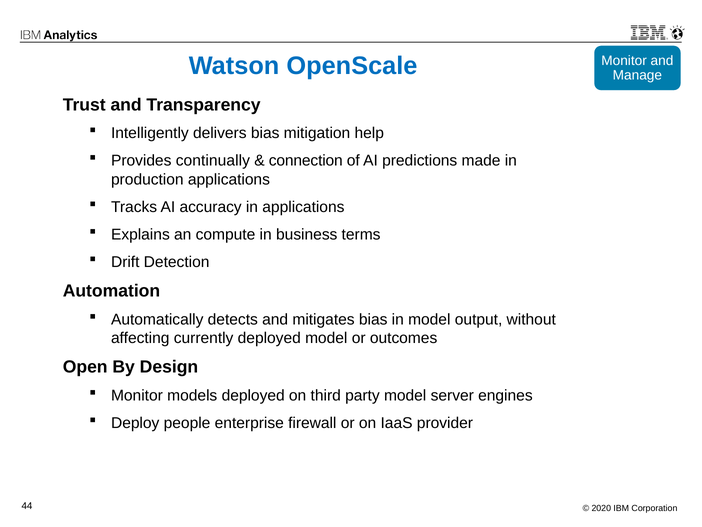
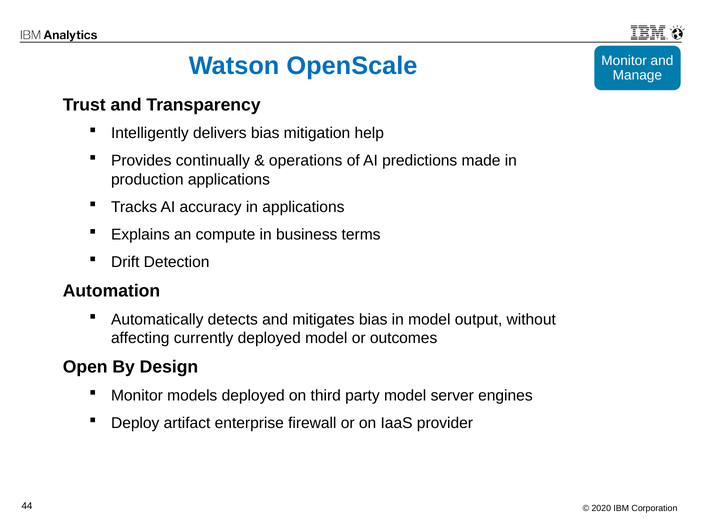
connection: connection -> operations (306, 161)
people: people -> artifact (187, 423)
